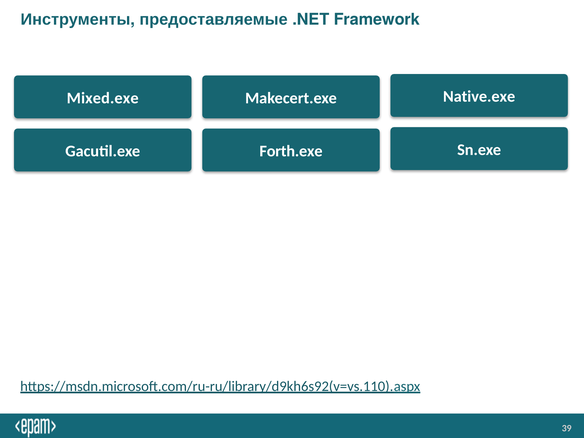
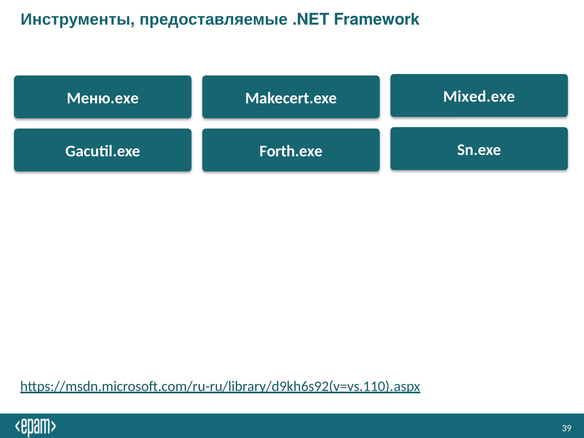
Native.exe: Native.exe -> Mixed.exe (479, 97)
Mixed.exe: Mixed.exe -> Меню.exe (103, 98)
